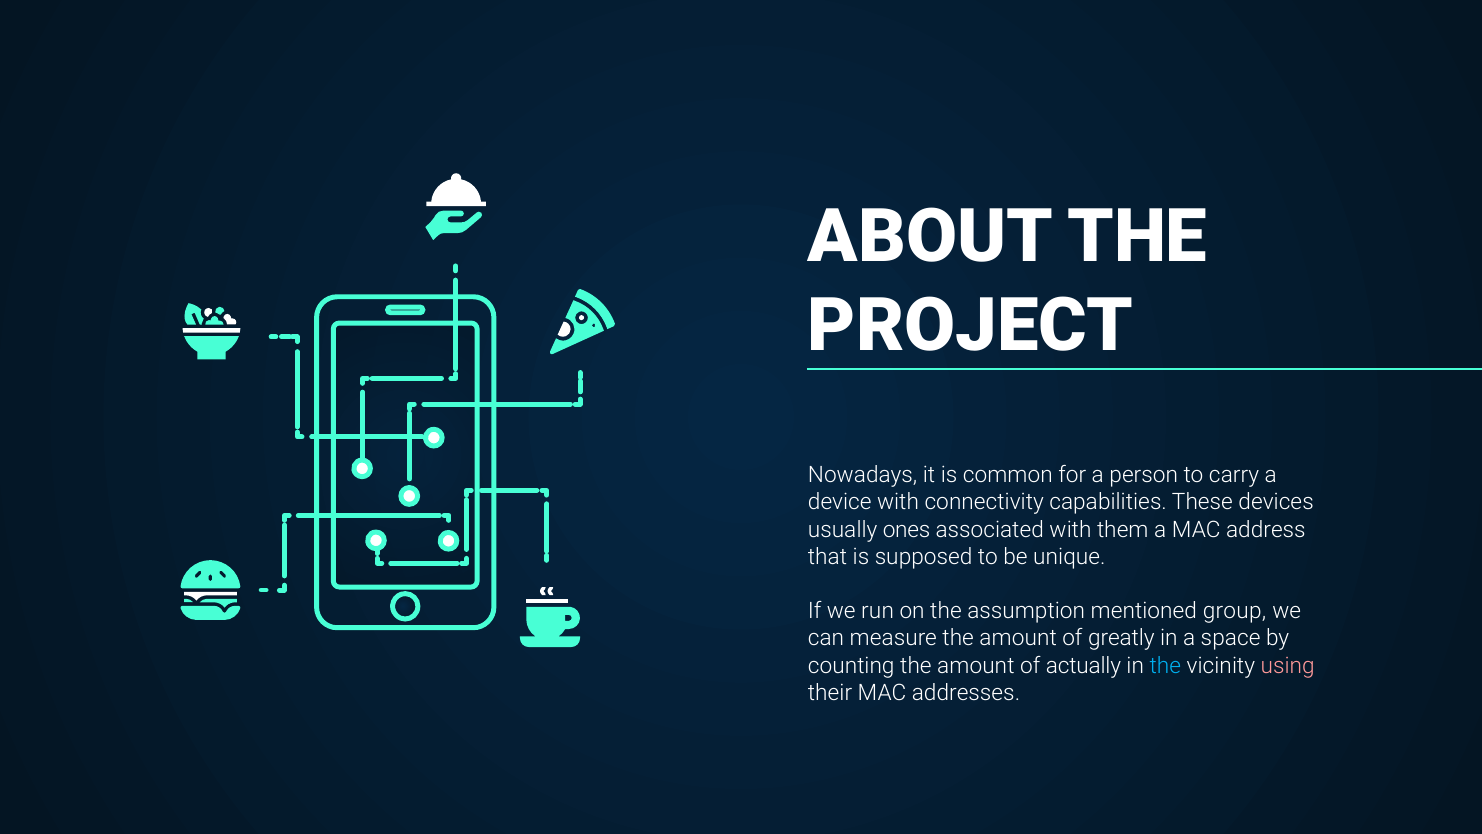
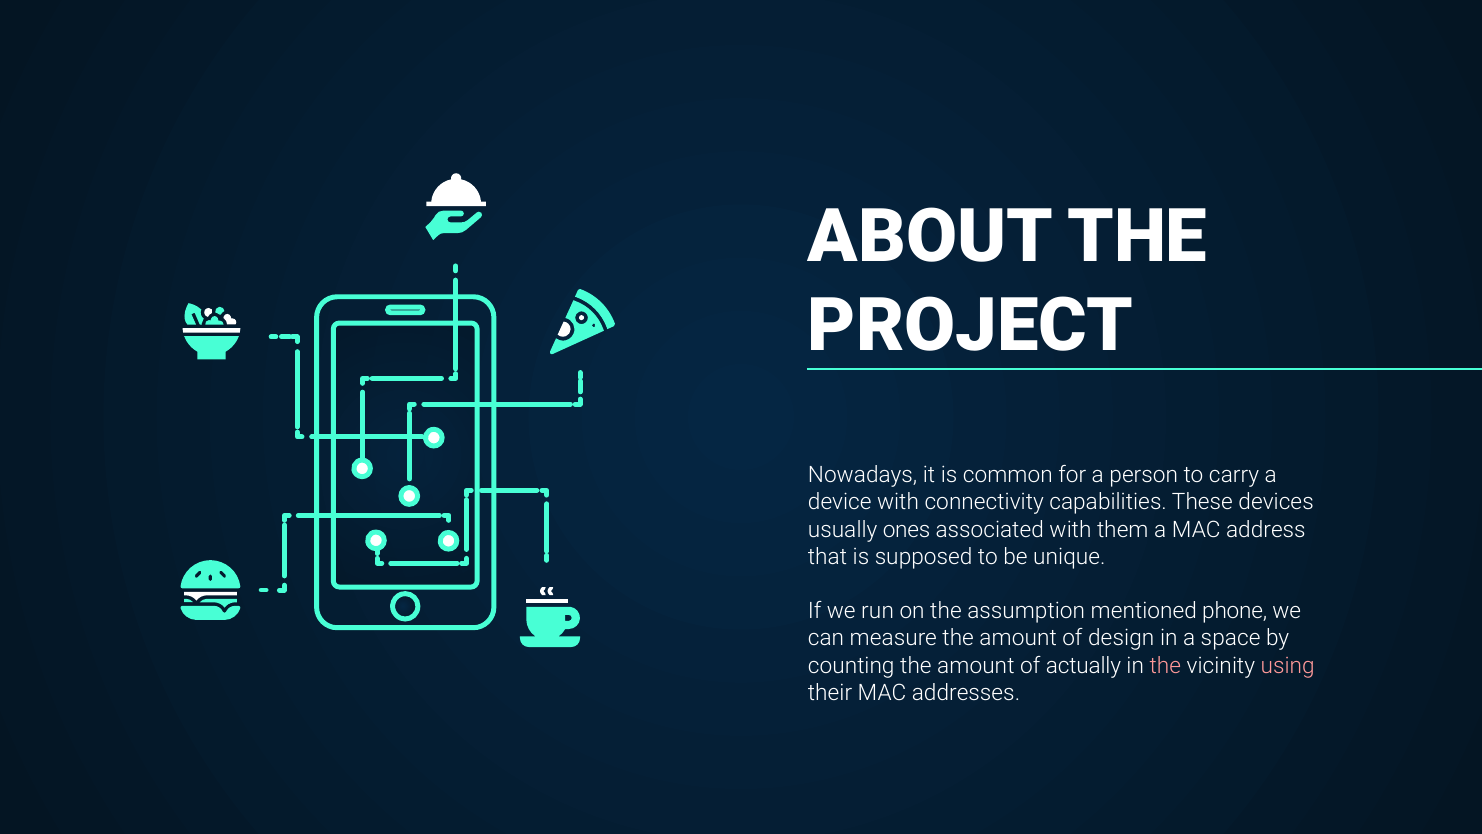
group: group -> phone (1235, 611)
greatly: greatly -> design (1121, 638)
the colour: light blue -> pink (1165, 665)
